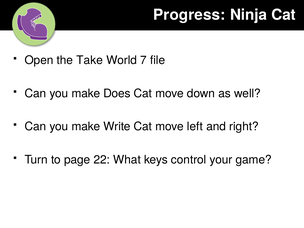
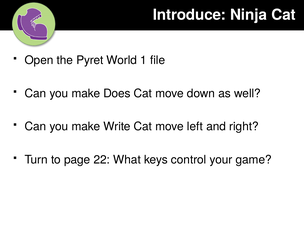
Progress: Progress -> Introduce (189, 15)
Take: Take -> Pyret (90, 60)
7: 7 -> 1 (143, 60)
